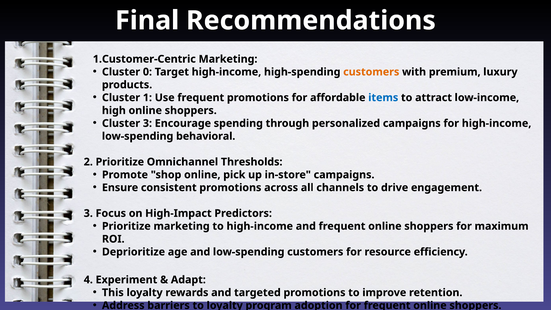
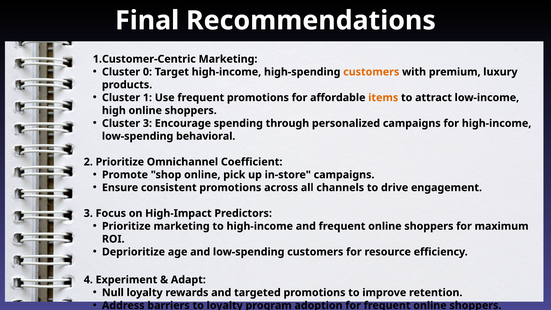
items colour: blue -> orange (383, 98)
Thresholds: Thresholds -> Coefficient (252, 162)
This: This -> Null (113, 293)
